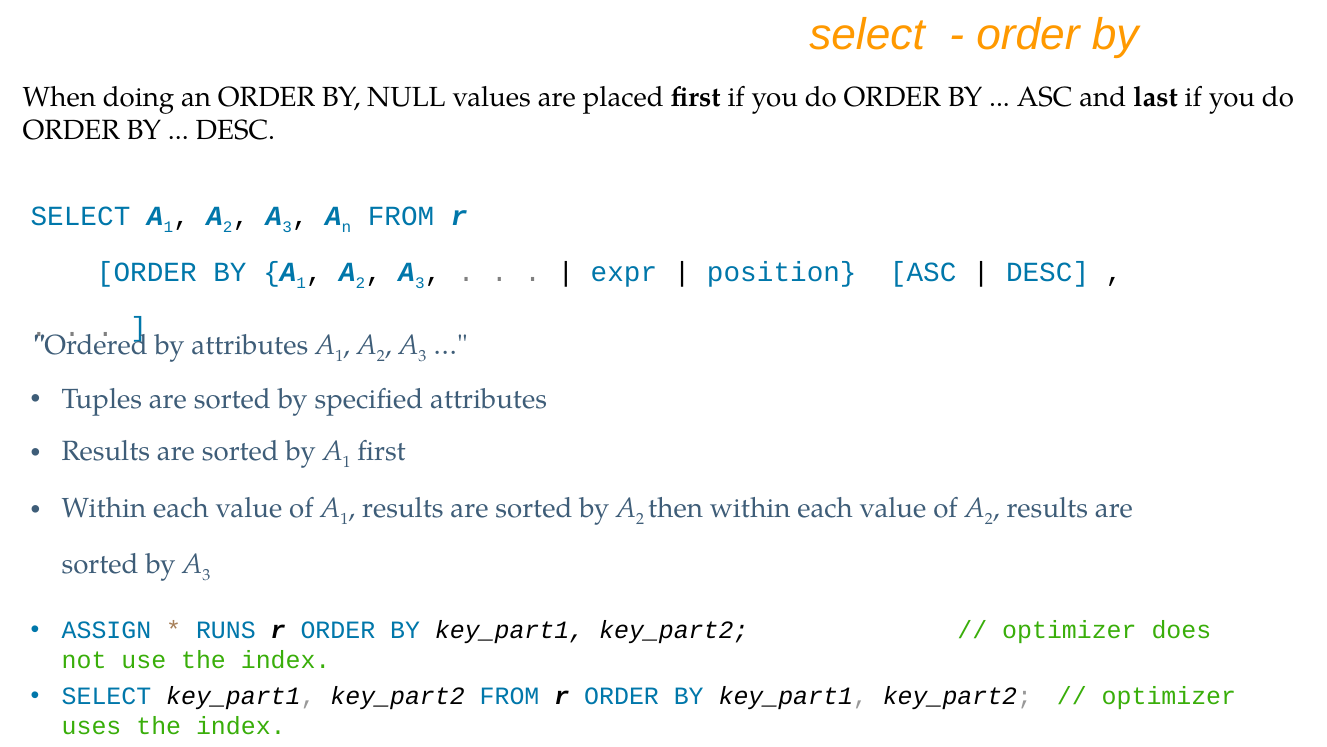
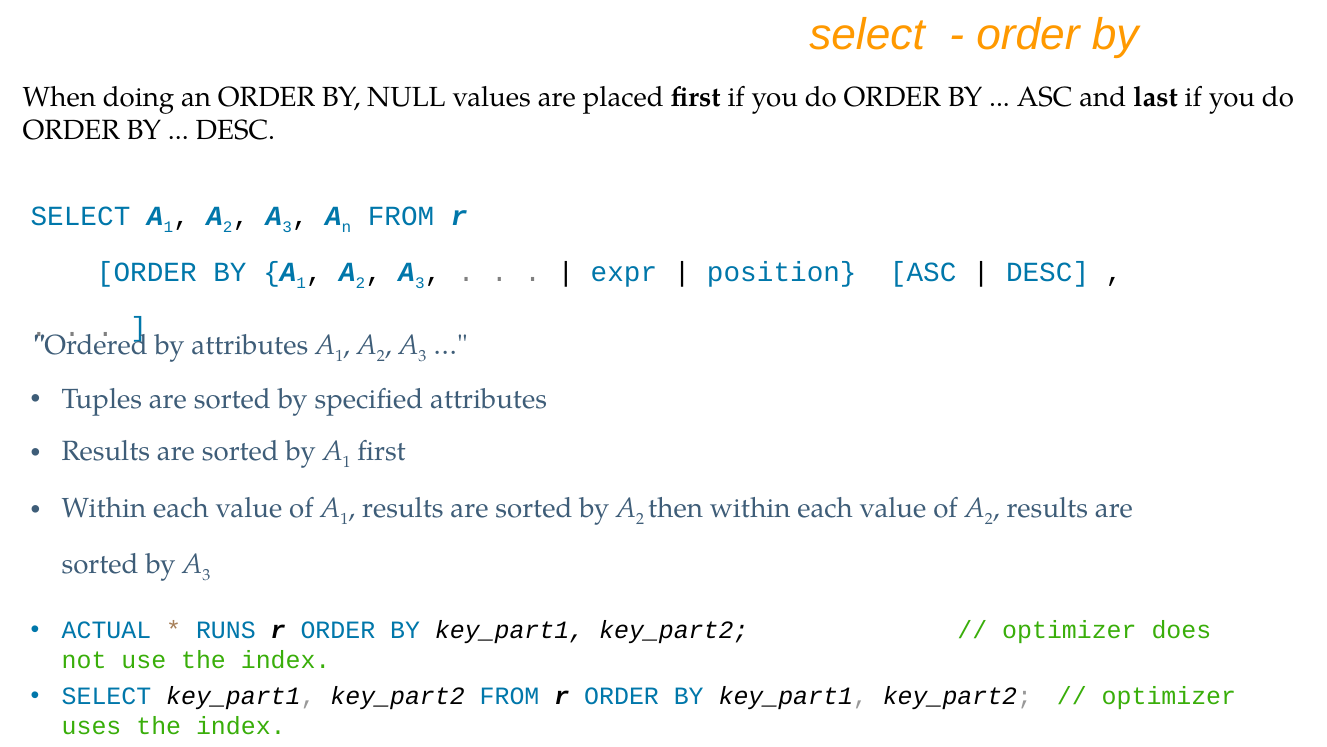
ASSIGN: ASSIGN -> ACTUAL (106, 630)
